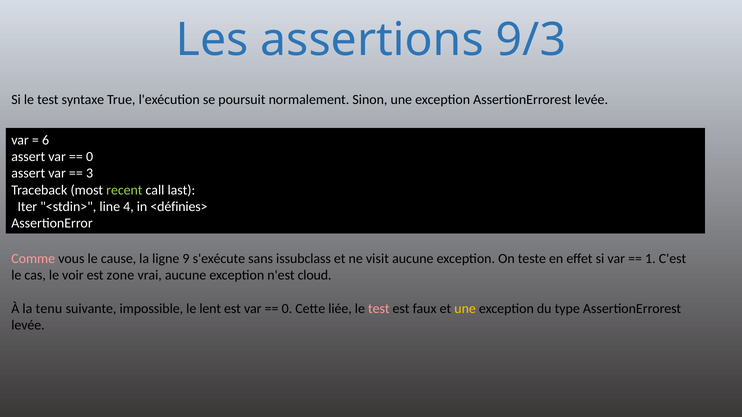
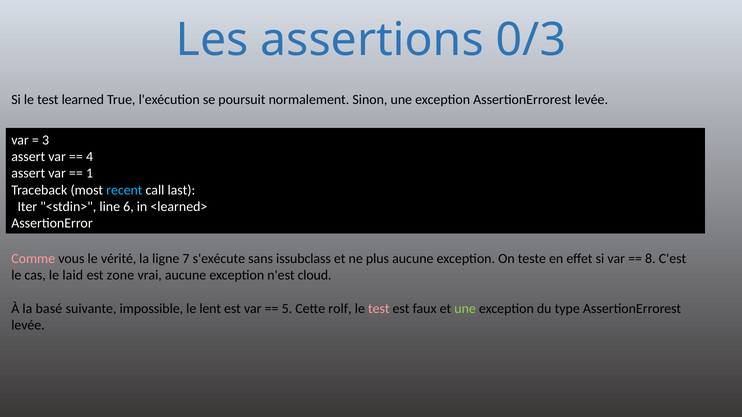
9/3: 9/3 -> 0/3 (531, 40)
syntaxe: syntaxe -> learned (83, 100)
6: 6 -> 3 (46, 140)
0: 0 -> 4 (90, 157)
3: 3 -> 1 (90, 174)
recent colour: light green -> light blue (124, 190)
4: 4 -> 6 (128, 207)
<définies>: <définies> -> <learned> (179, 207)
cause: cause -> vérité (119, 259)
9: 9 -> 7 (186, 259)
visit: visit -> plus (377, 259)
1: 1 -> 8 (650, 259)
voir: voir -> laid (73, 275)
tenu: tenu -> basé (49, 309)
0: 0 -> 5 (287, 309)
liée: liée -> rolf (340, 309)
une colour: yellow -> light green (465, 309)
